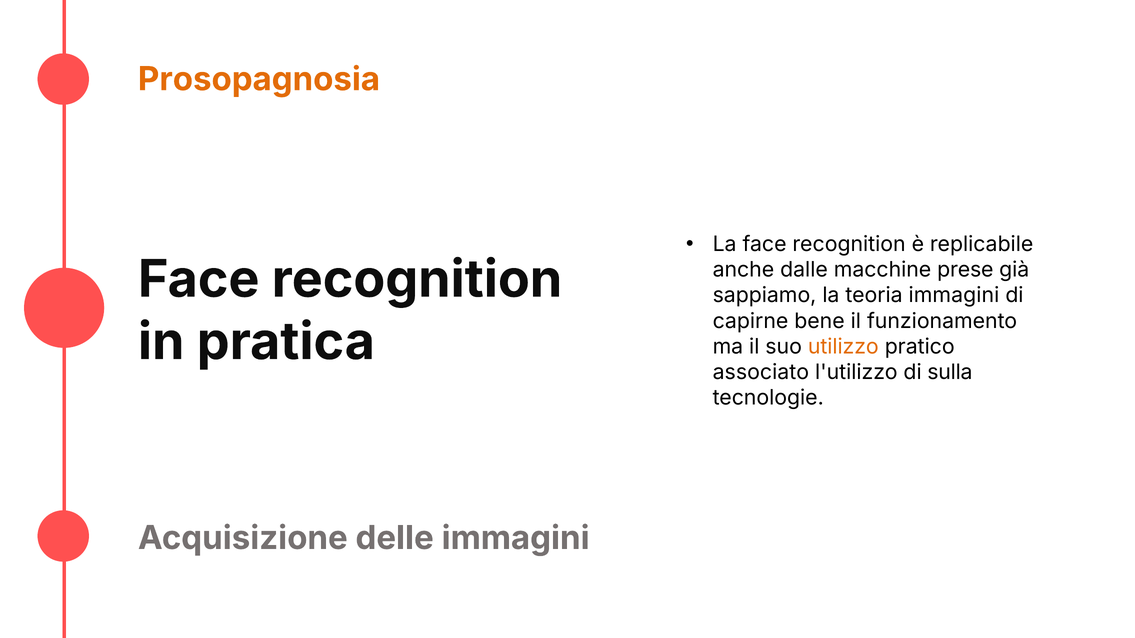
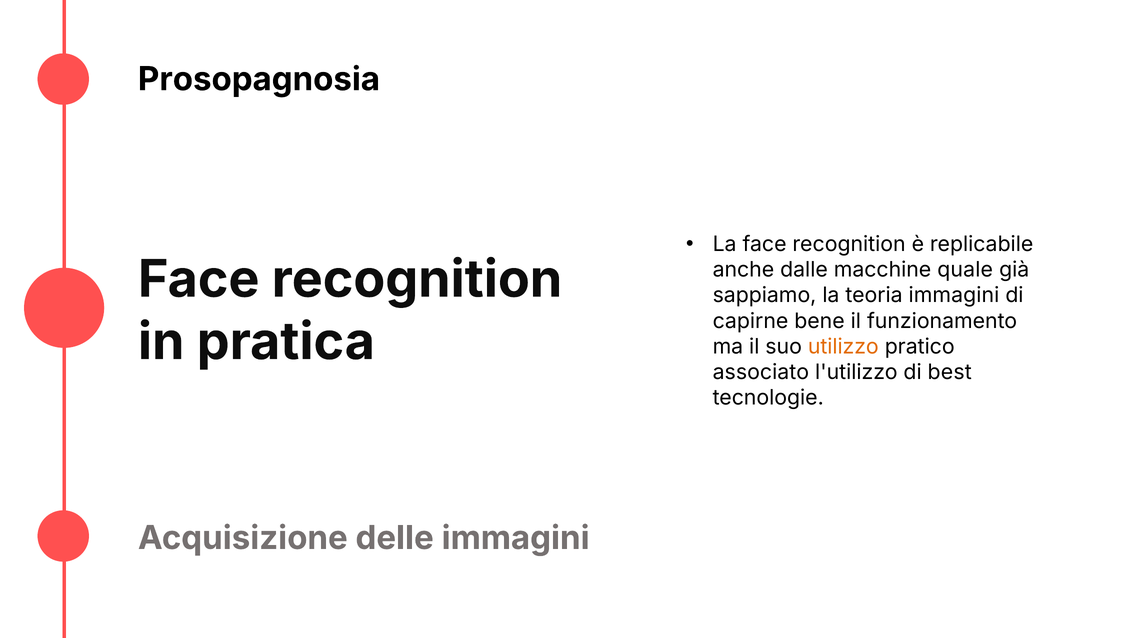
Prosopagnosia colour: orange -> black (259, 79)
prese: prese -> quale (965, 270)
sulla: sulla -> best (950, 372)
